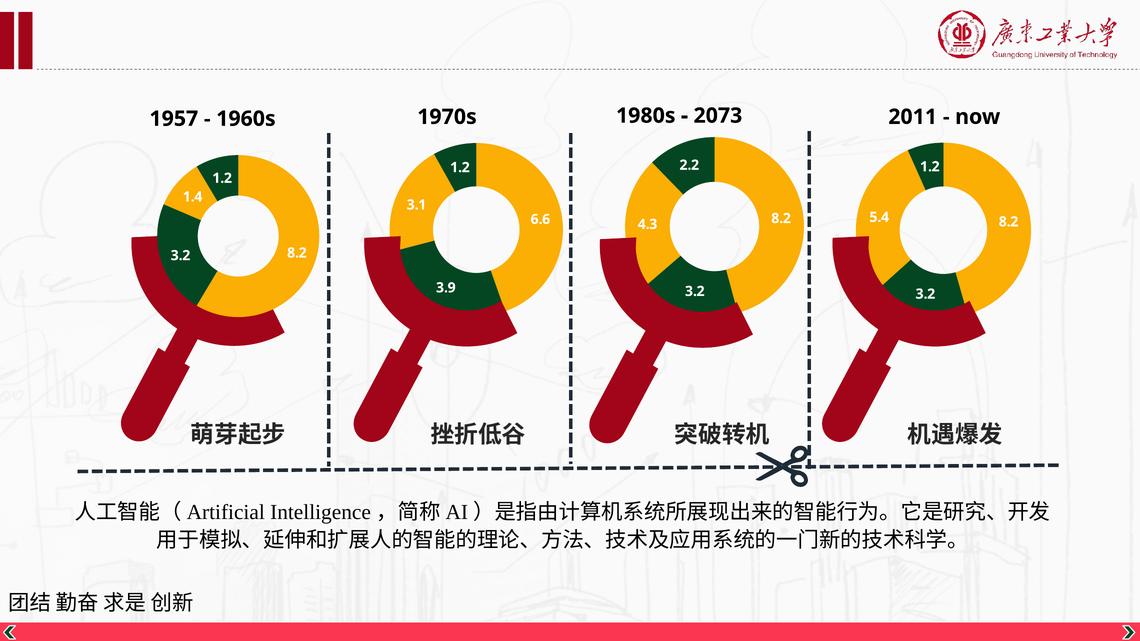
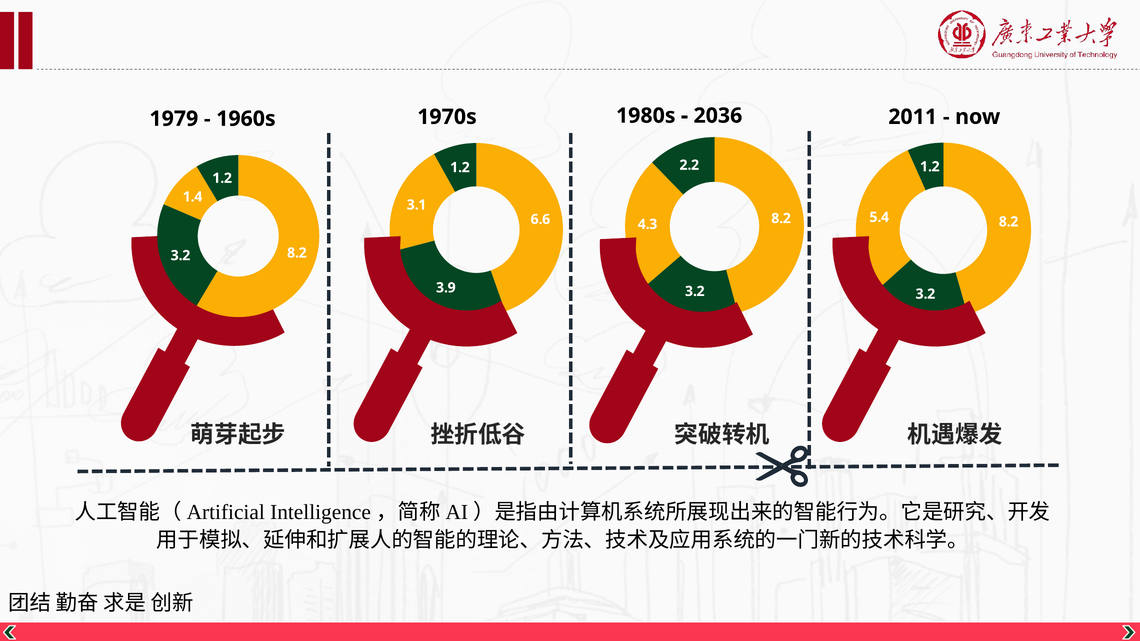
2073: 2073 -> 2036 (718, 116)
1957: 1957 -> 1979 (174, 119)
